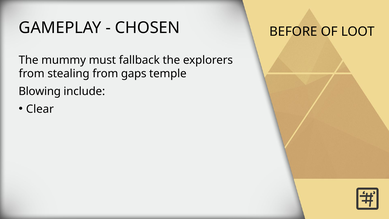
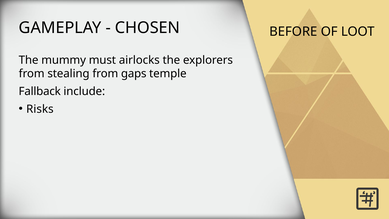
fallback: fallback -> airlocks (139, 60)
Blowing: Blowing -> Fallback (40, 91)
Clear: Clear -> Risks (40, 109)
